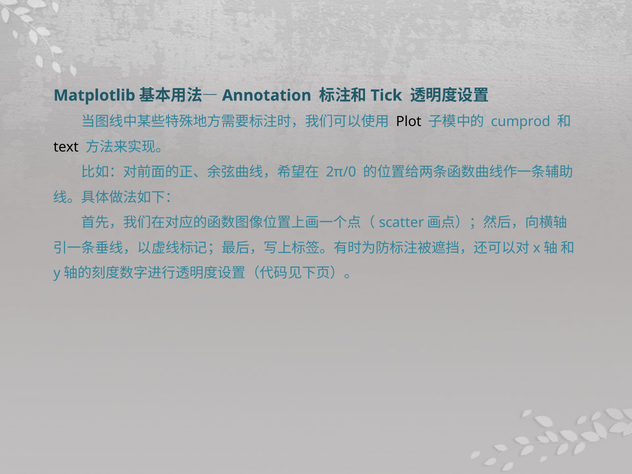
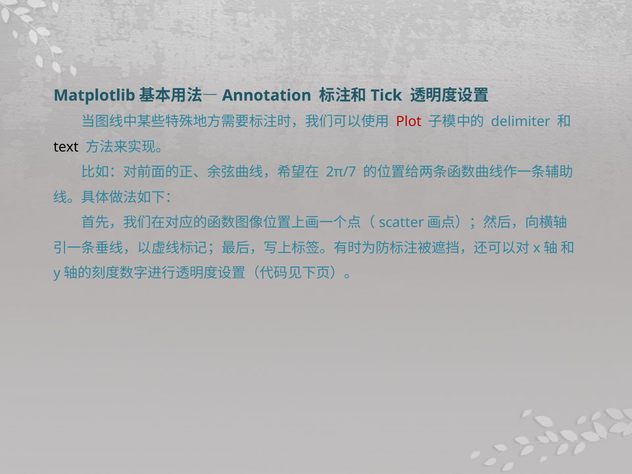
Plot colour: black -> red (409, 122)
cumprod: cumprod -> delimiter (521, 122)
2π/0: 2π/0 -> 2π/7 (341, 172)
